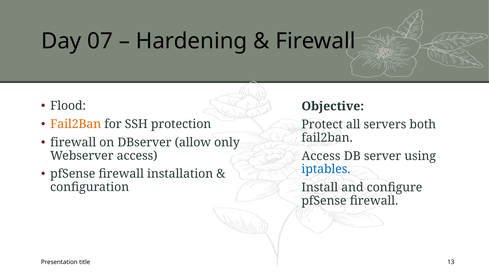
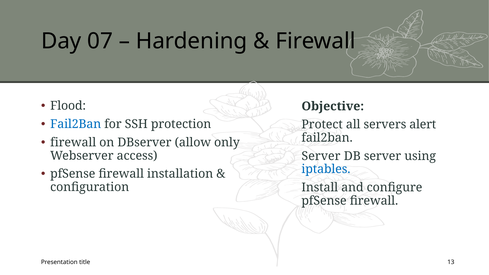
Fail2Ban colour: orange -> blue (76, 124)
both: both -> alert (423, 125)
Access: Access -> Server (321, 156)
